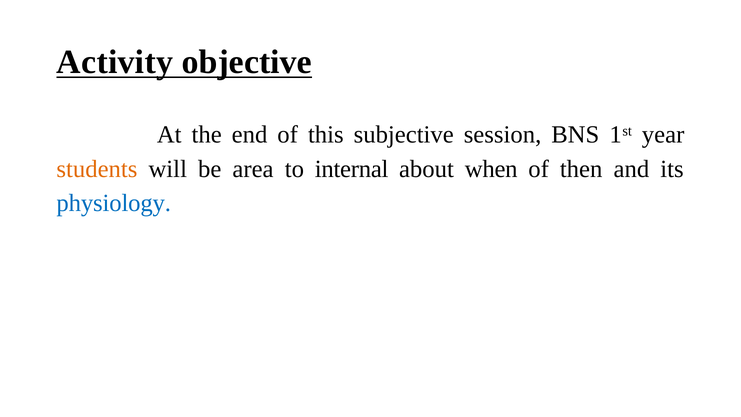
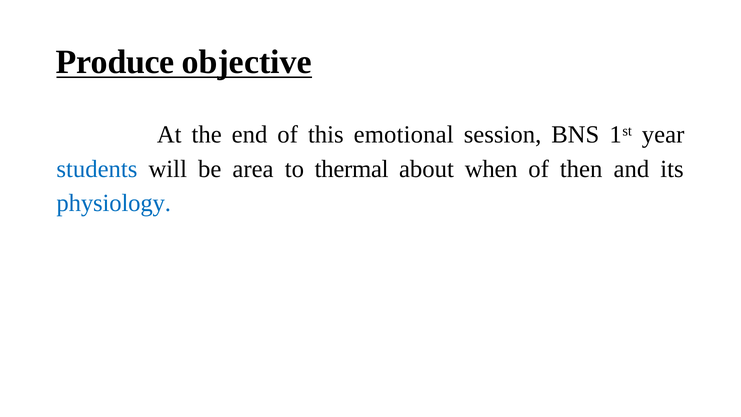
Activity: Activity -> Produce (115, 62)
subjective: subjective -> emotional (404, 135)
students colour: orange -> blue (97, 169)
internal: internal -> thermal (352, 169)
